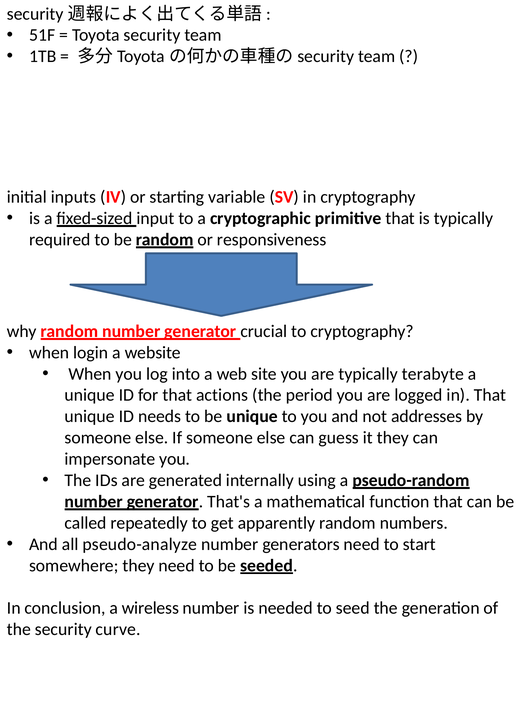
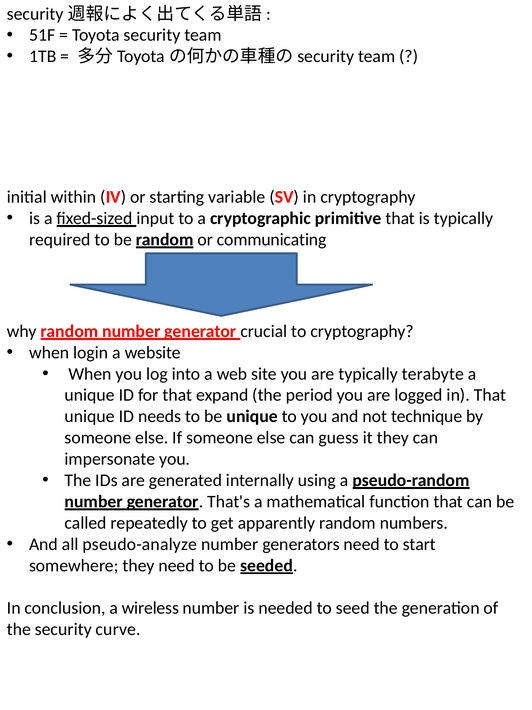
inputs: inputs -> within (73, 197)
responsiveness: responsiveness -> communicating (272, 239)
actions: actions -> expand (222, 395)
addresses: addresses -> technique (427, 416)
